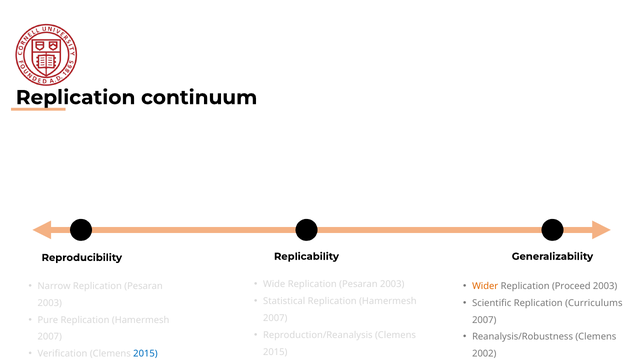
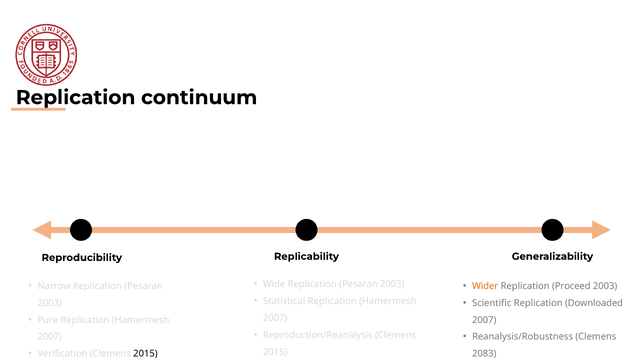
Curriculums: Curriculums -> Downloaded (594, 302)
2015 colour: blue -> black (145, 353)
2002: 2002 -> 2083 (484, 353)
